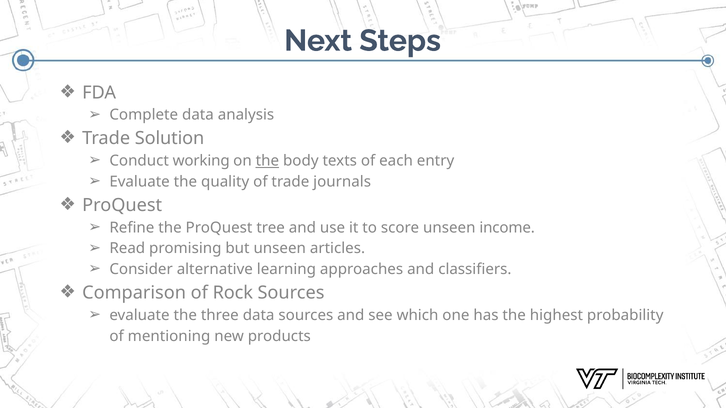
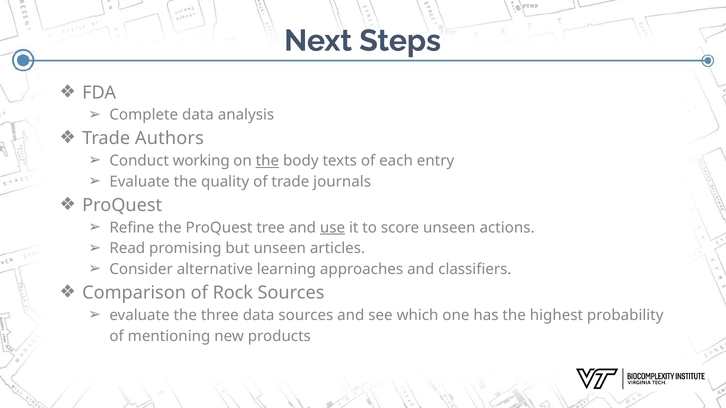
Solution: Solution -> Authors (169, 139)
use underline: none -> present (332, 228)
income: income -> actions (507, 228)
